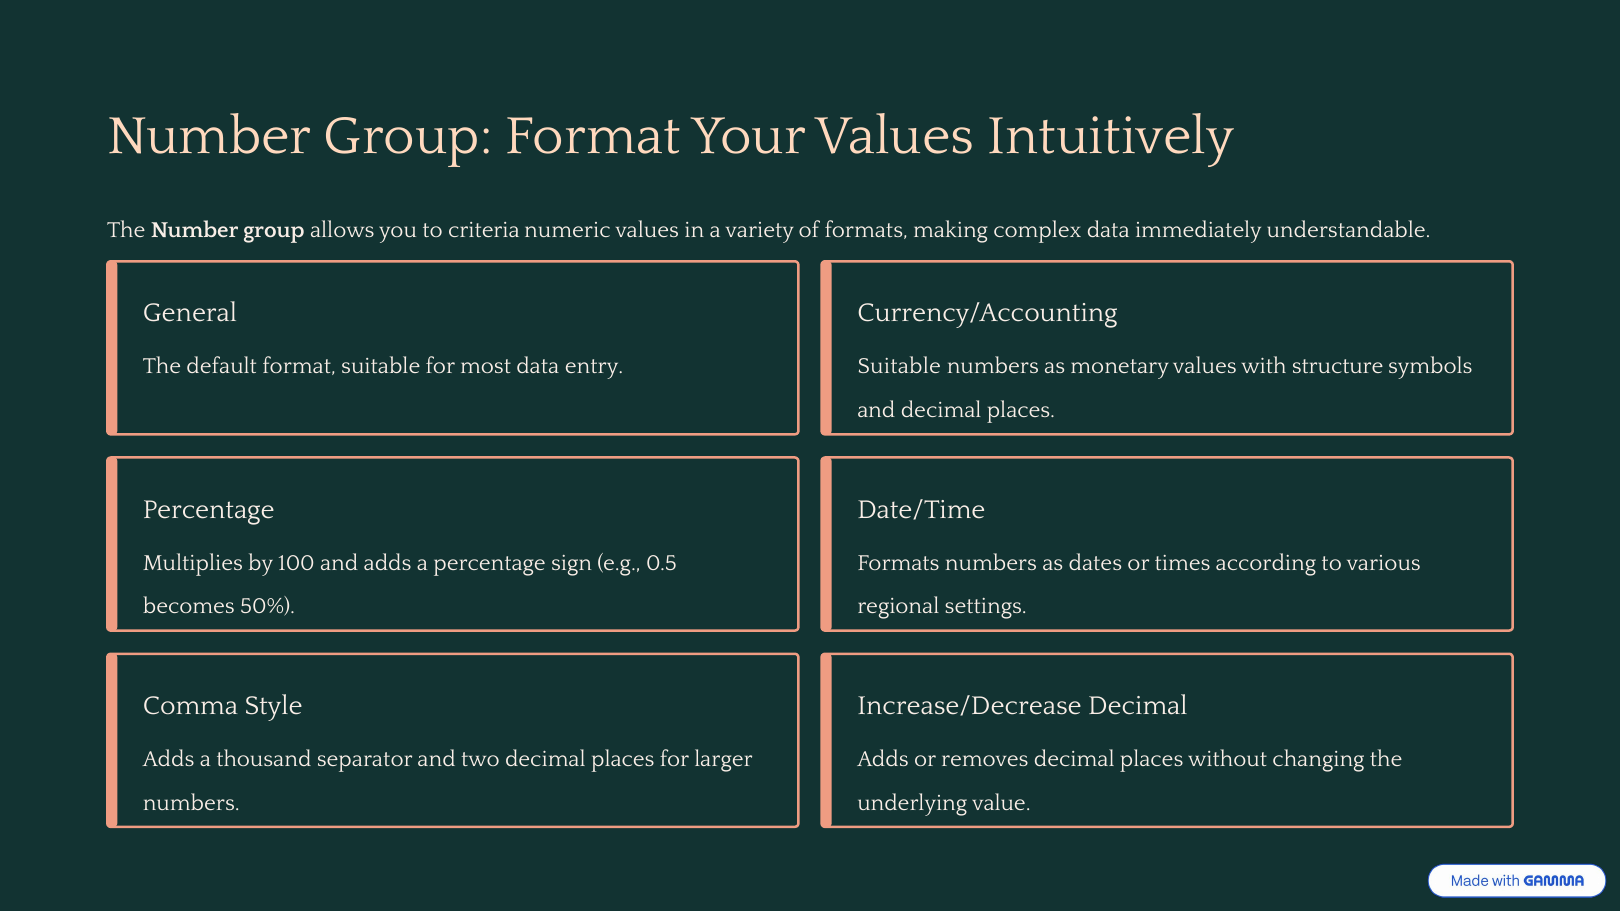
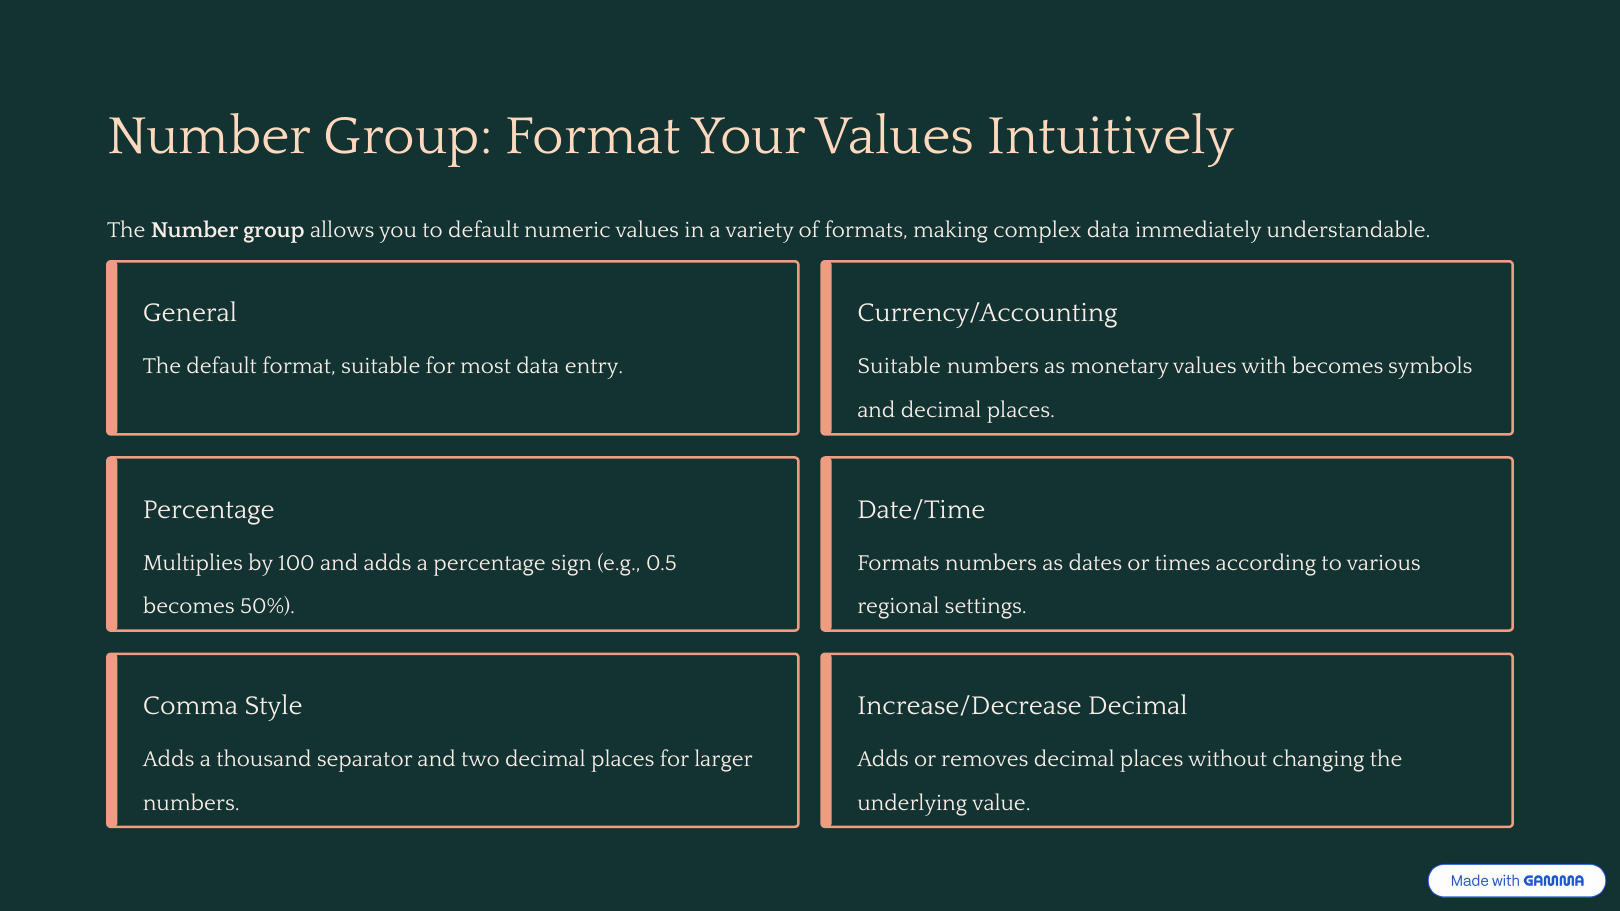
to criteria: criteria -> default (484, 230)
with structure: structure -> becomes (1338, 367)
